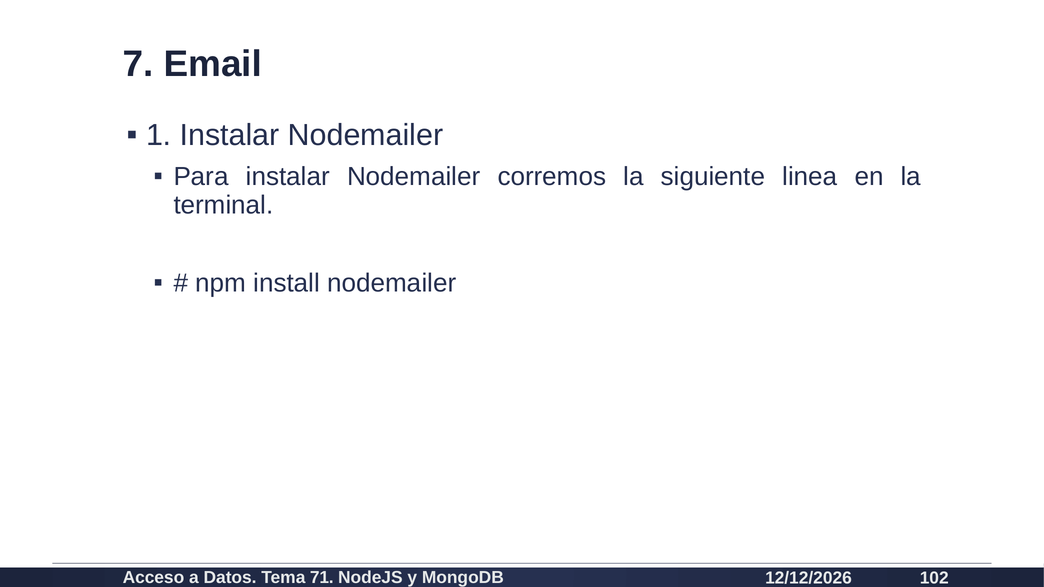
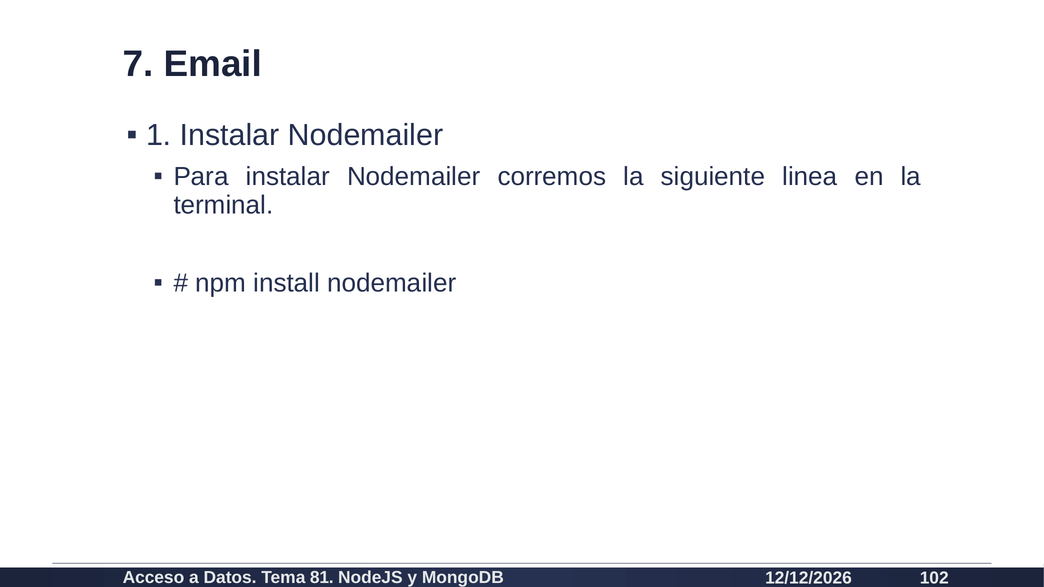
71: 71 -> 81 (322, 578)
